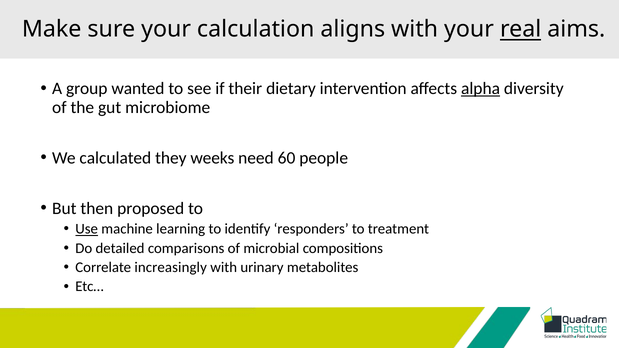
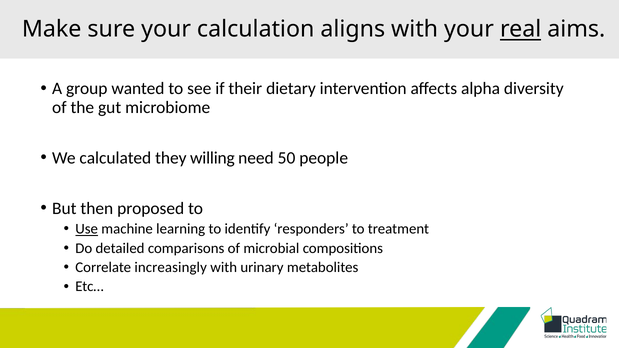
alpha underline: present -> none (481, 89)
weeks: weeks -> willing (212, 158)
60: 60 -> 50 (287, 158)
